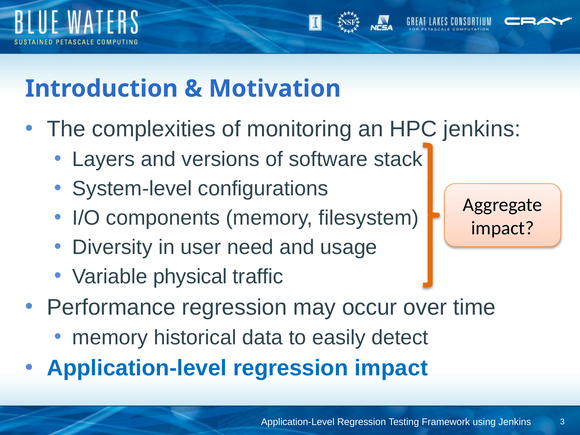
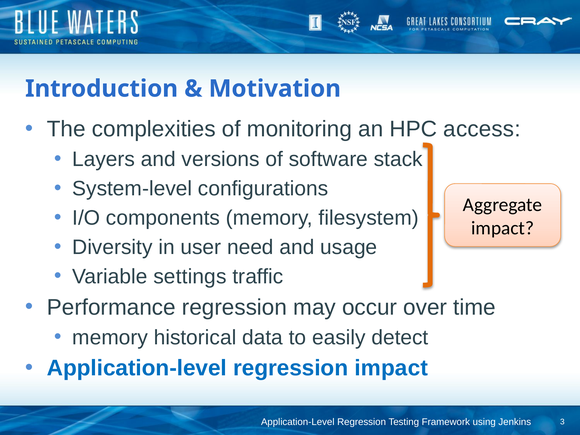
HPC jenkins: jenkins -> access (482, 129)
physical: physical -> settings (190, 277)
